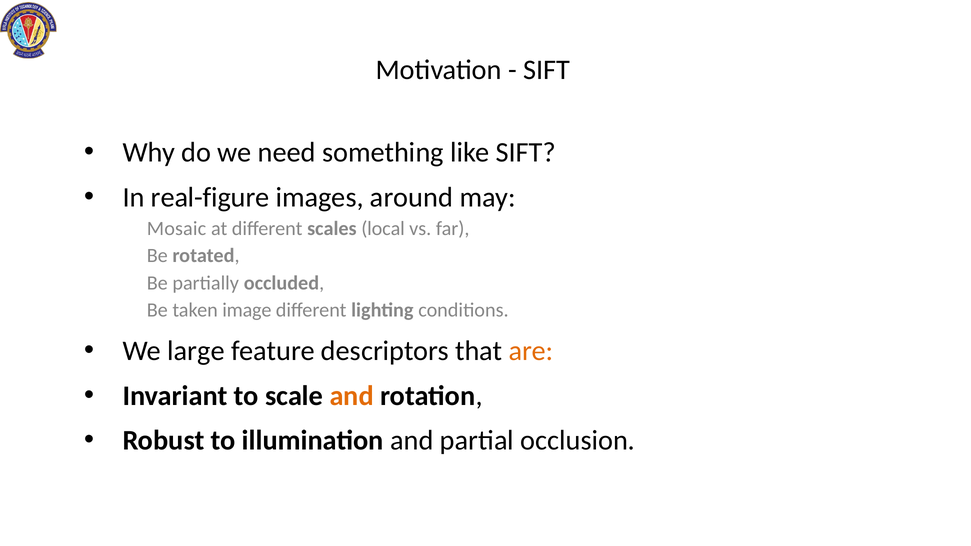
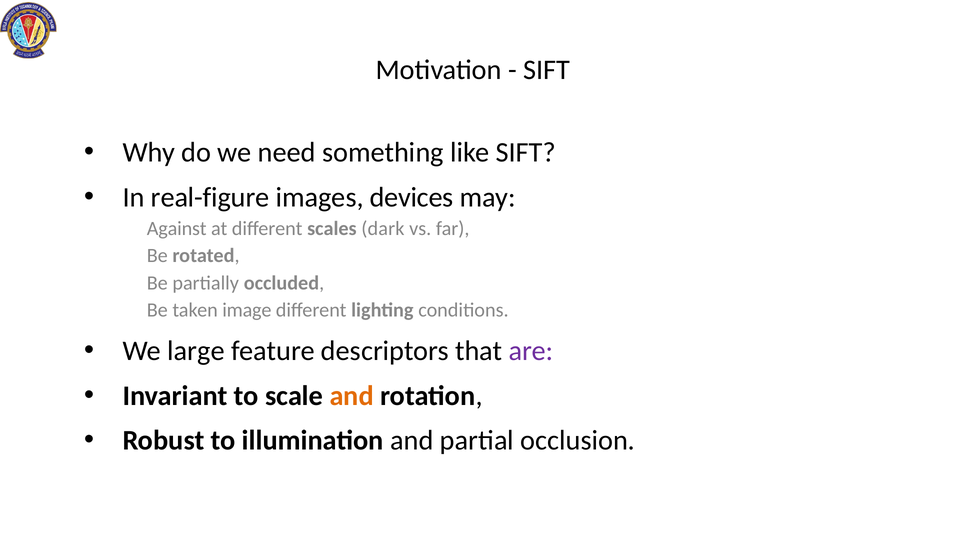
around: around -> devices (412, 197)
Mosaic: Mosaic -> Against (177, 229)
local: local -> dark (383, 229)
are colour: orange -> purple (531, 351)
